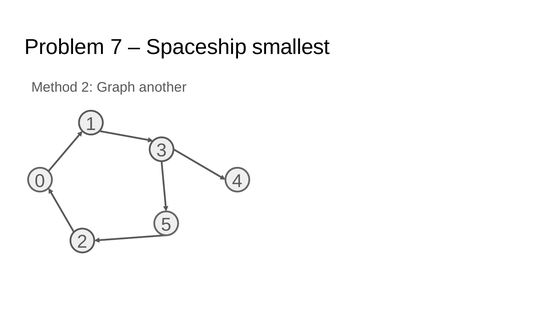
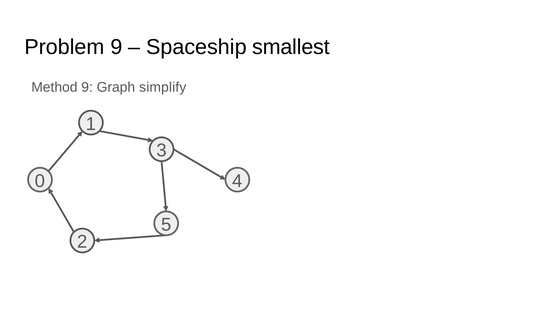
Problem 7: 7 -> 9 (116, 47)
Method 2: 2 -> 9 (87, 87)
another: another -> simplify (163, 87)
